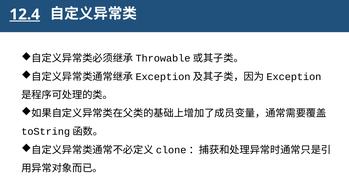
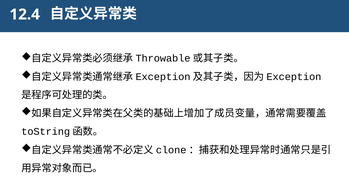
12.4 underline: present -> none (25, 14)
